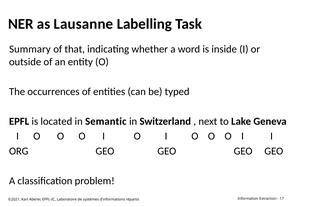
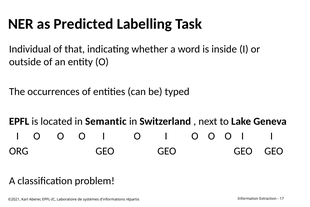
Lausanne: Lausanne -> Predicted (83, 24)
Summary: Summary -> Individual (30, 49)
